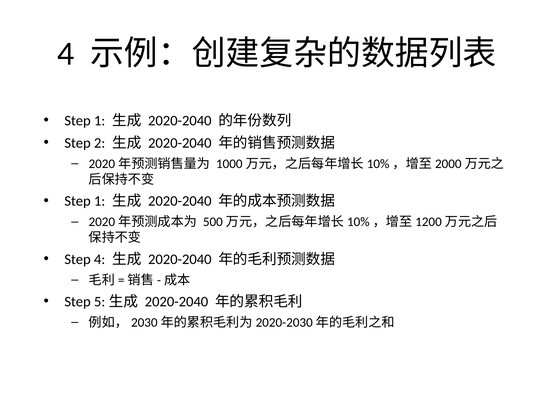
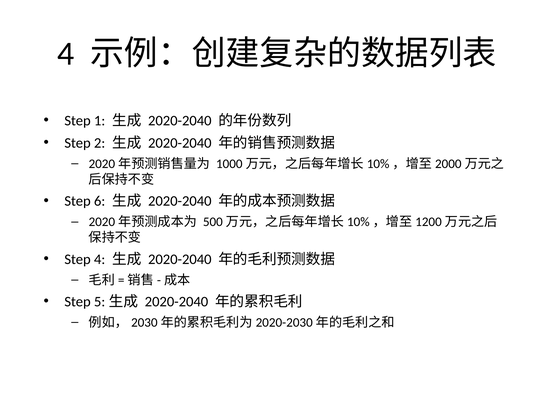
1: 1 -> 6 (100, 201)
